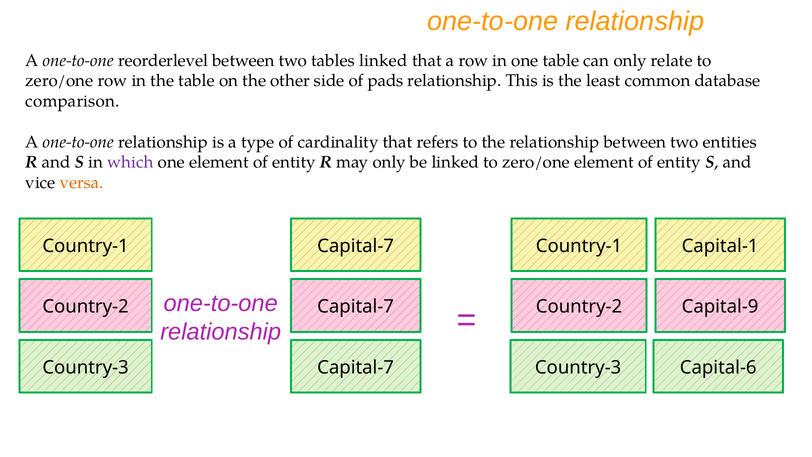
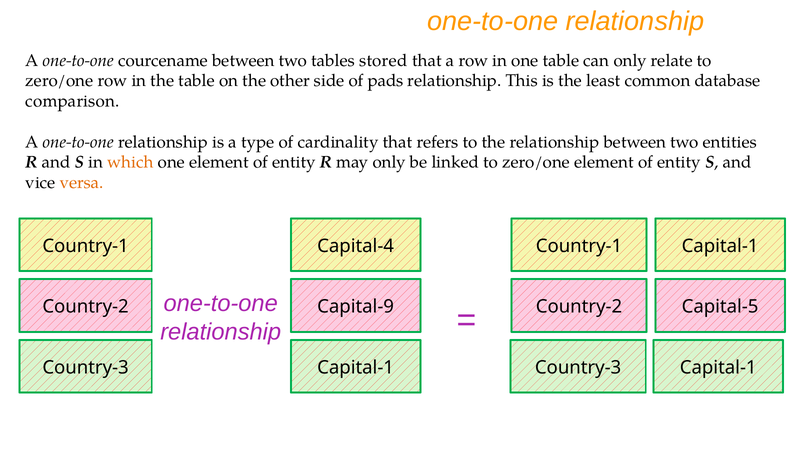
reorderlevel: reorderlevel -> courcename (163, 60)
tables linked: linked -> stored (383, 60)
which colour: purple -> orange (130, 162)
Country-1 Capital-7: Capital-7 -> Capital-4 (356, 246)
Country-2 Capital-7: Capital-7 -> Capital-9 (356, 307)
Capital-9: Capital-9 -> Capital-5 (720, 307)
Capital-7: Capital-7 -> Capital-1 (356, 367)
Capital-6: Capital-6 -> Capital-1 (718, 367)
